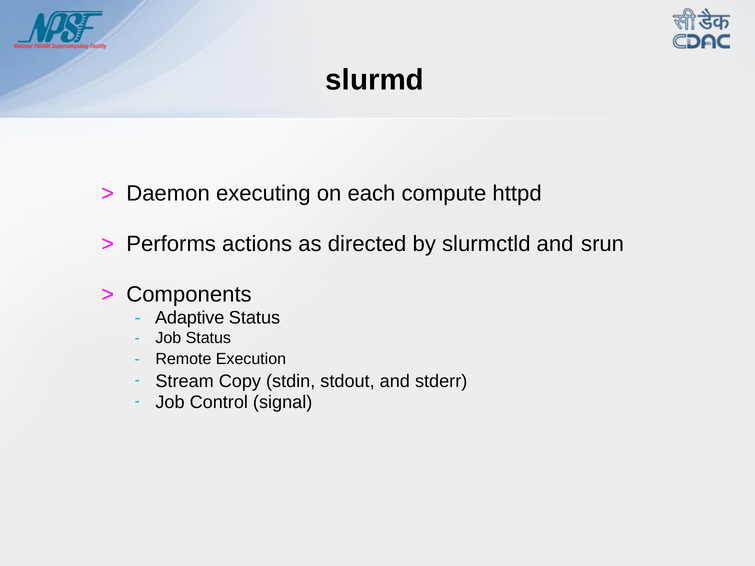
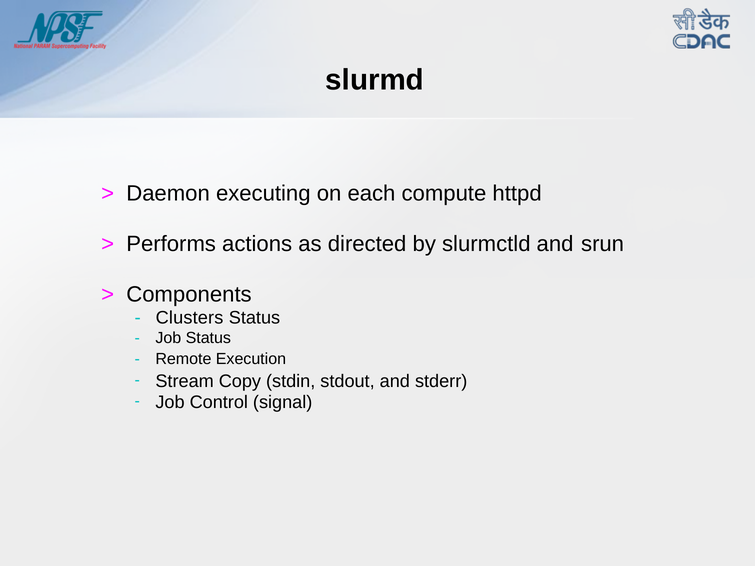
Adaptive: Adaptive -> Clusters (190, 318)
